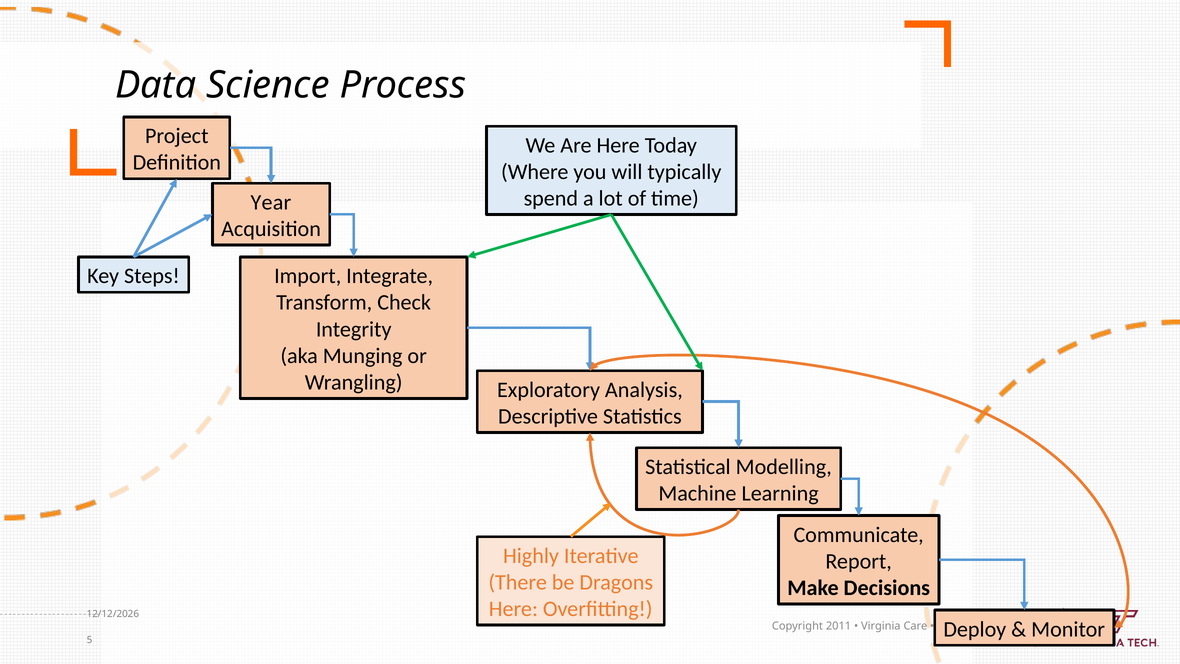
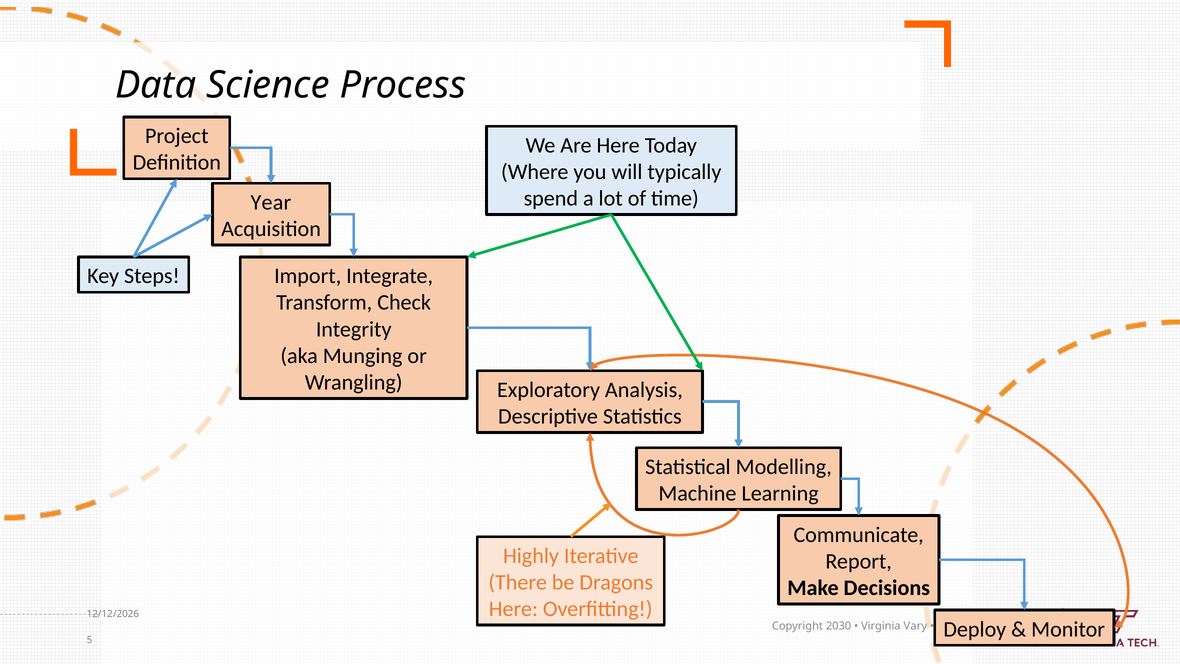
2011: 2011 -> 2030 (839, 626)
Care: Care -> Vary (915, 626)
